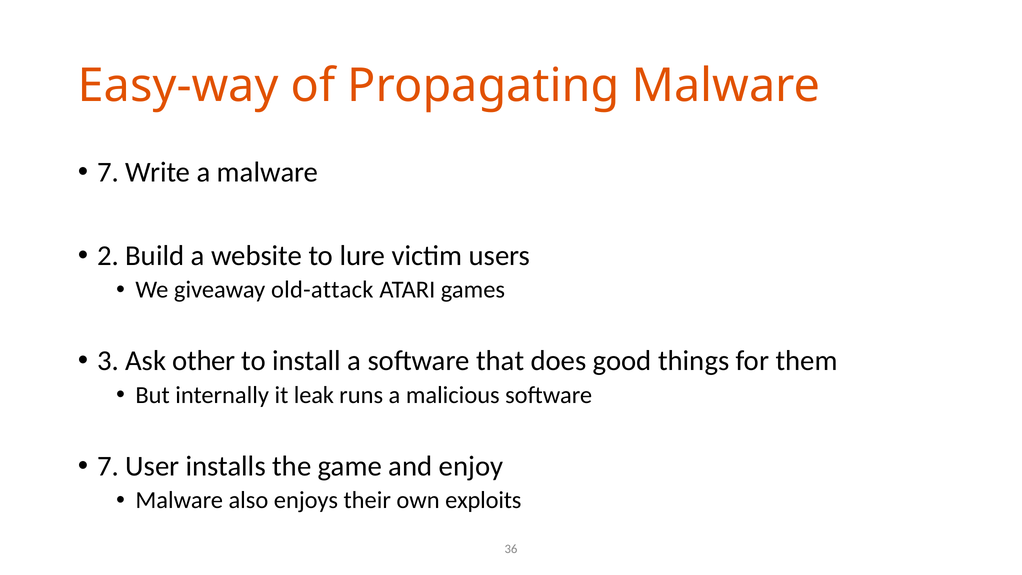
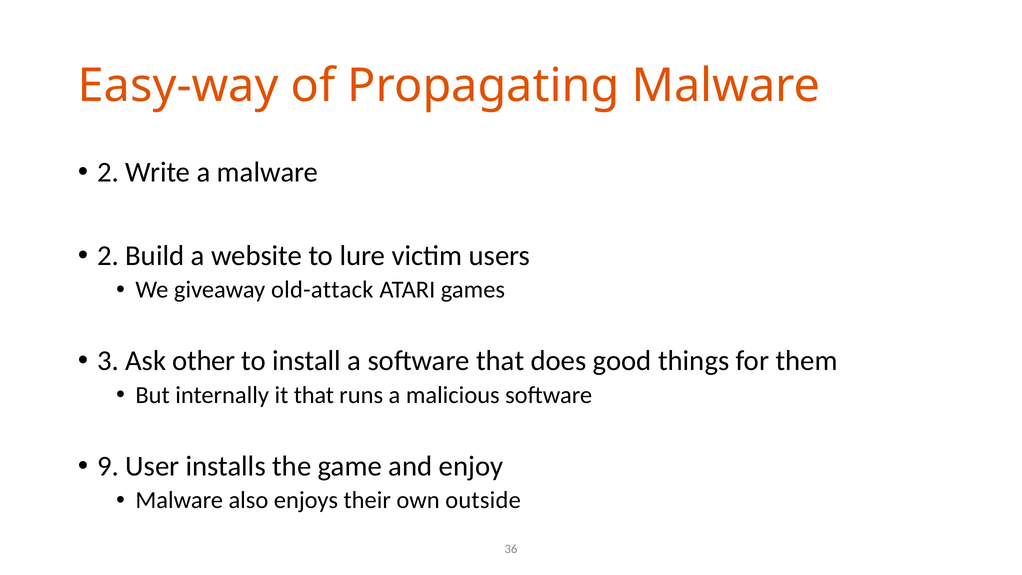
7: 7 -> 2 (108, 172)
it leak: leak -> that (314, 395)
7: 7 -> 9 (108, 466)
exploits: exploits -> outside (483, 500)
